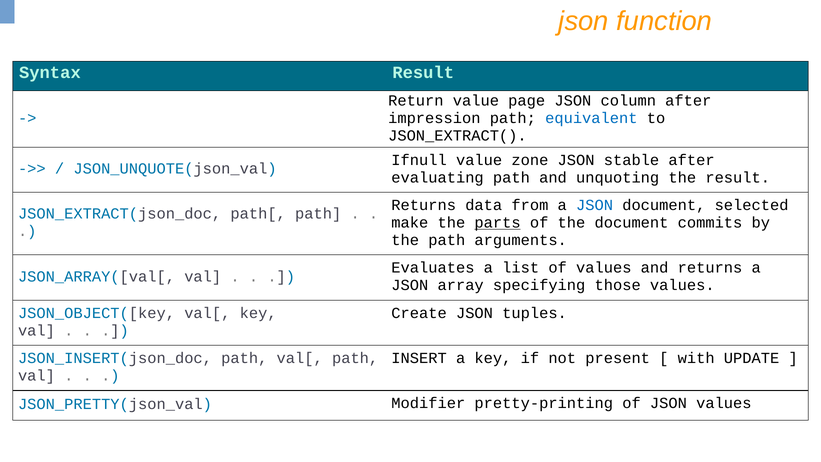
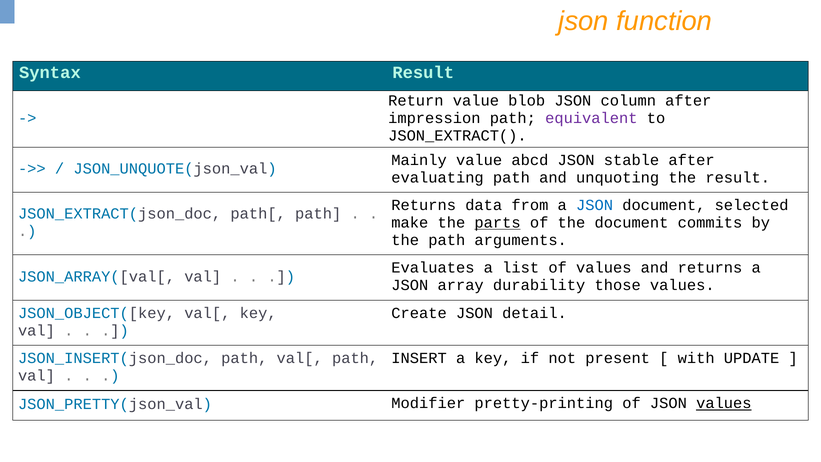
page: page -> blob (527, 101)
equivalent colour: blue -> purple (591, 118)
Ifnull: Ifnull -> Mainly (419, 160)
zone: zone -> abcd (530, 160)
specifying: specifying -> durability (539, 285)
tuples: tuples -> detail (535, 313)
values underline: none -> present (724, 403)
